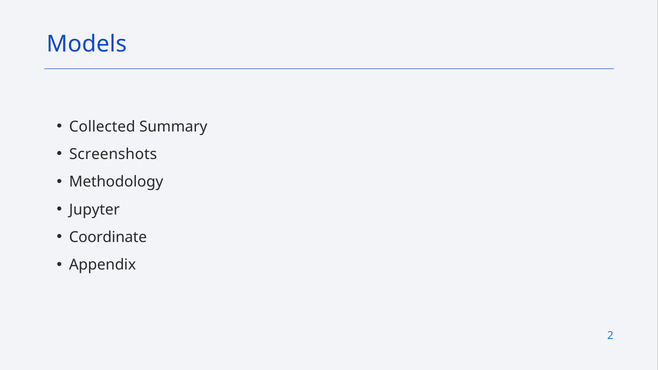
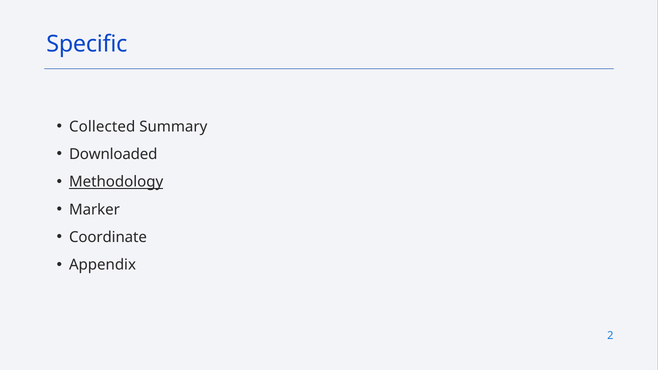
Models: Models -> Specific (87, 44)
Screenshots: Screenshots -> Downloaded (113, 154)
Methodology underline: none -> present (116, 182)
Jupyter: Jupyter -> Marker (94, 210)
